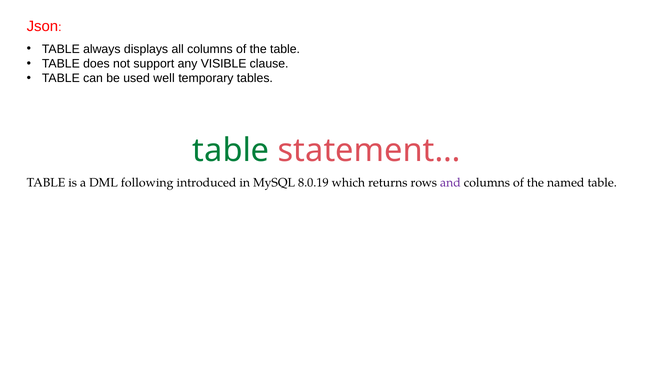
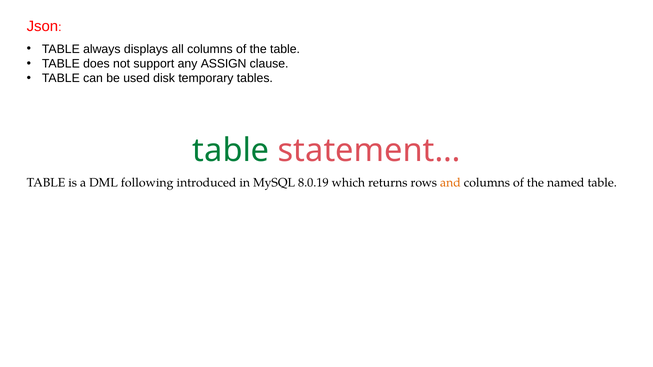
VISIBLE: VISIBLE -> ASSIGN (224, 64)
well: well -> disk (164, 78)
and colour: purple -> orange (450, 183)
